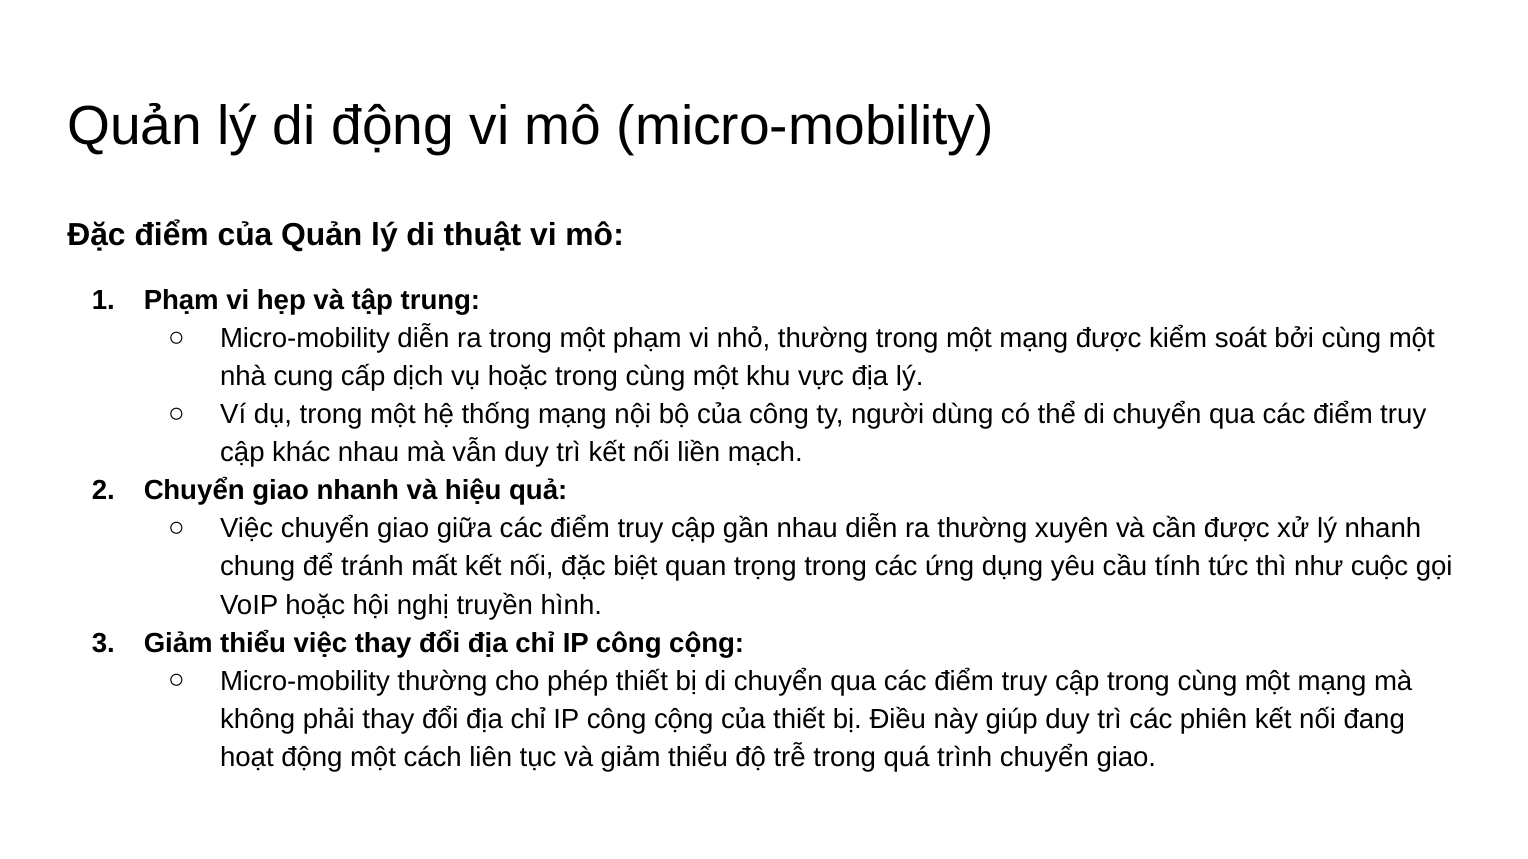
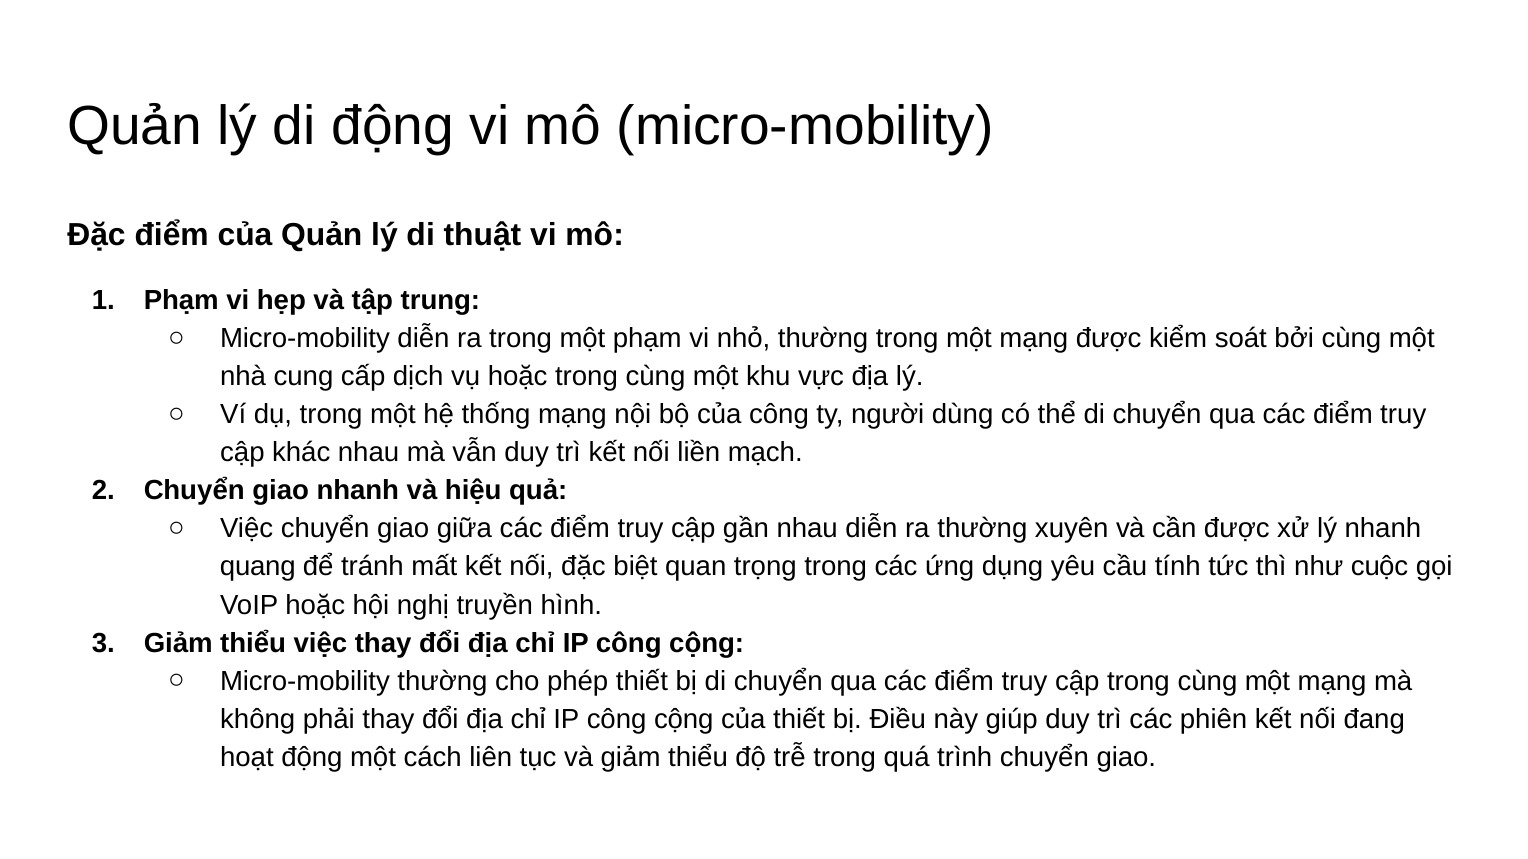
chung: chung -> quang (258, 567)
